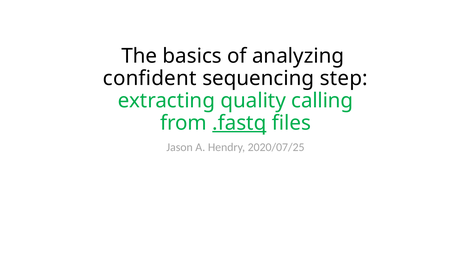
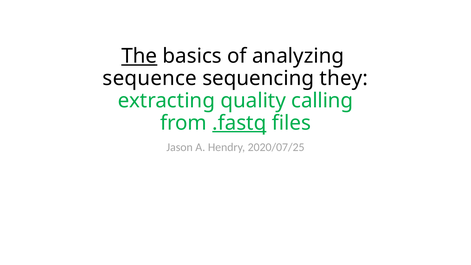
The underline: none -> present (139, 56)
confident: confident -> sequence (150, 78)
step: step -> they (344, 78)
